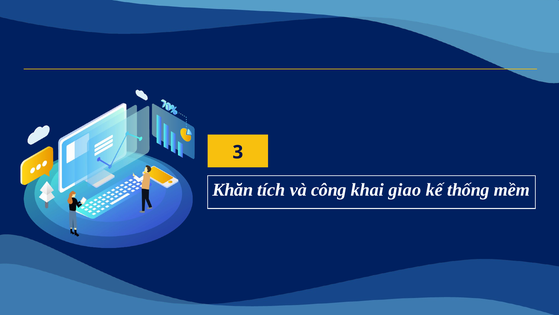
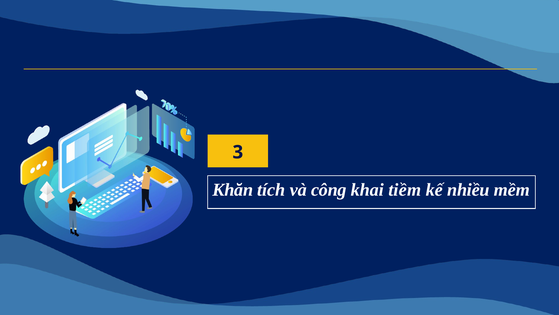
giao: giao -> tiềm (405, 190)
thống: thống -> nhiều (468, 190)
